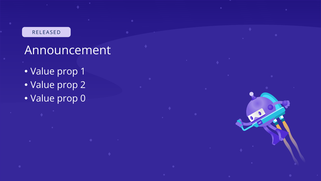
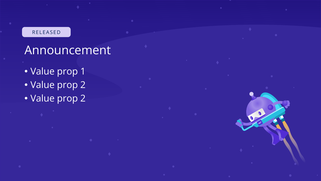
0: 0 -> 2 (83, 98)
